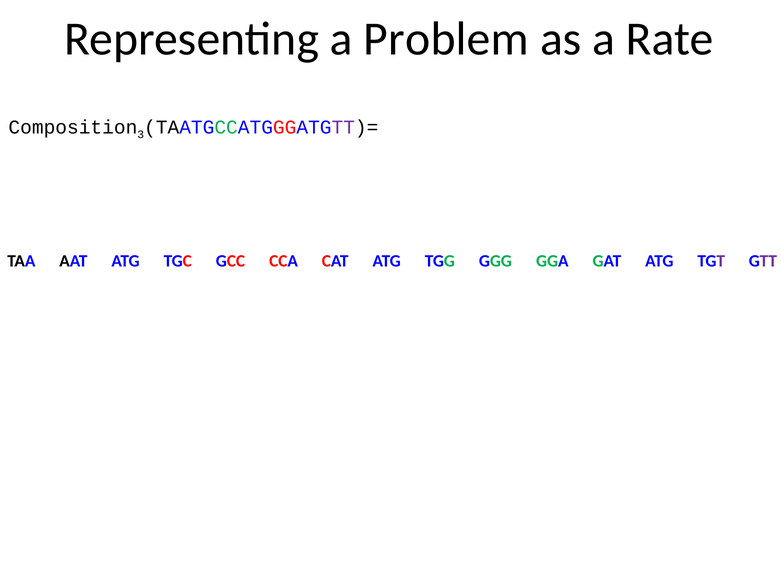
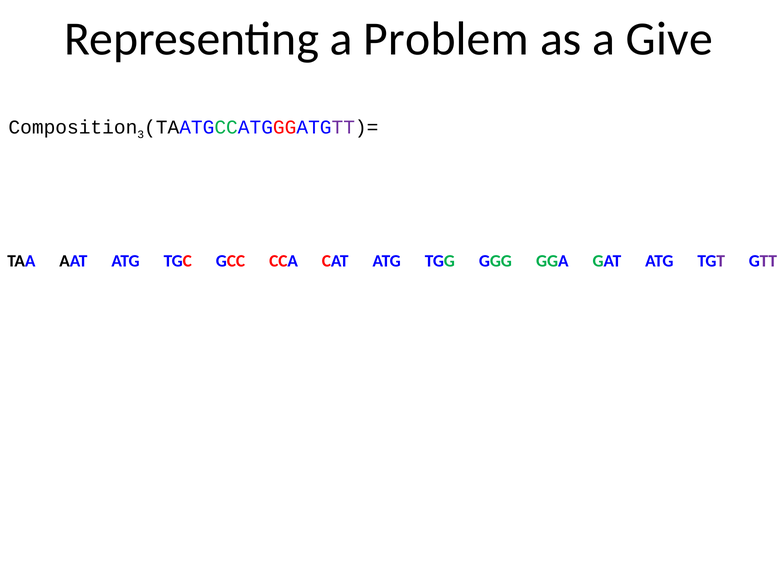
Rate: Rate -> Give (669, 39)
